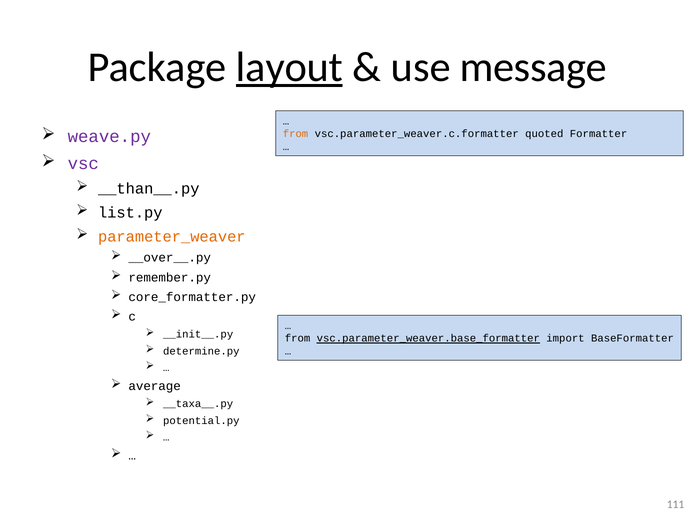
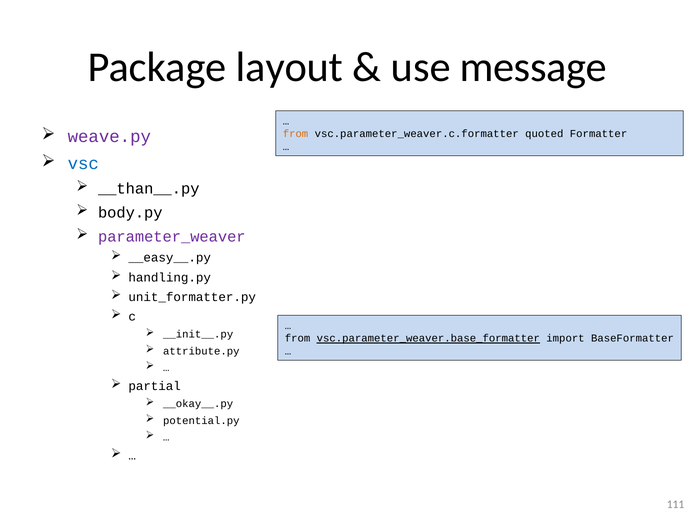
layout underline: present -> none (289, 67)
vsc colour: purple -> blue (83, 164)
list.py: list.py -> body.py (130, 212)
parameter_weaver colour: orange -> purple (172, 236)
__over__.py: __over__.py -> __easy__.py (170, 257)
remember.py: remember.py -> handling.py (170, 277)
core_formatter.py: core_formatter.py -> unit_formatter.py (192, 297)
determine.py: determine.py -> attribute.py (201, 351)
average: average -> partial (155, 386)
__taxa__.py: __taxa__.py -> __okay__.py (198, 404)
